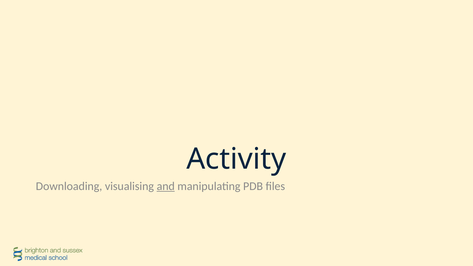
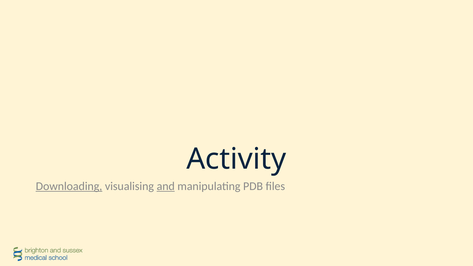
Downloading underline: none -> present (69, 186)
